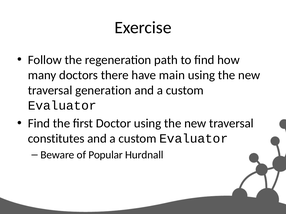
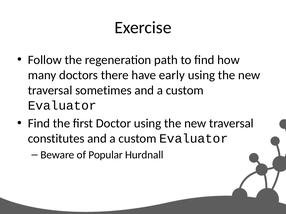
main: main -> early (172, 75)
generation: generation -> sometimes (103, 91)
